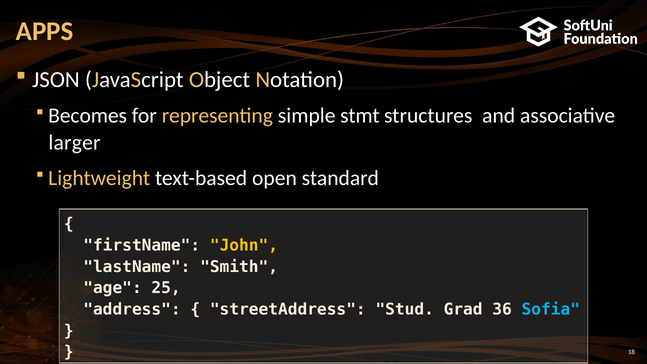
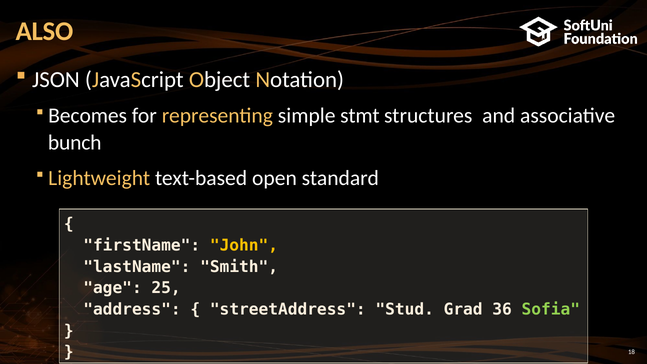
APPS: APPS -> ALSO (45, 31)
larger: larger -> bunch (75, 143)
Sofia colour: light blue -> light green (551, 309)
